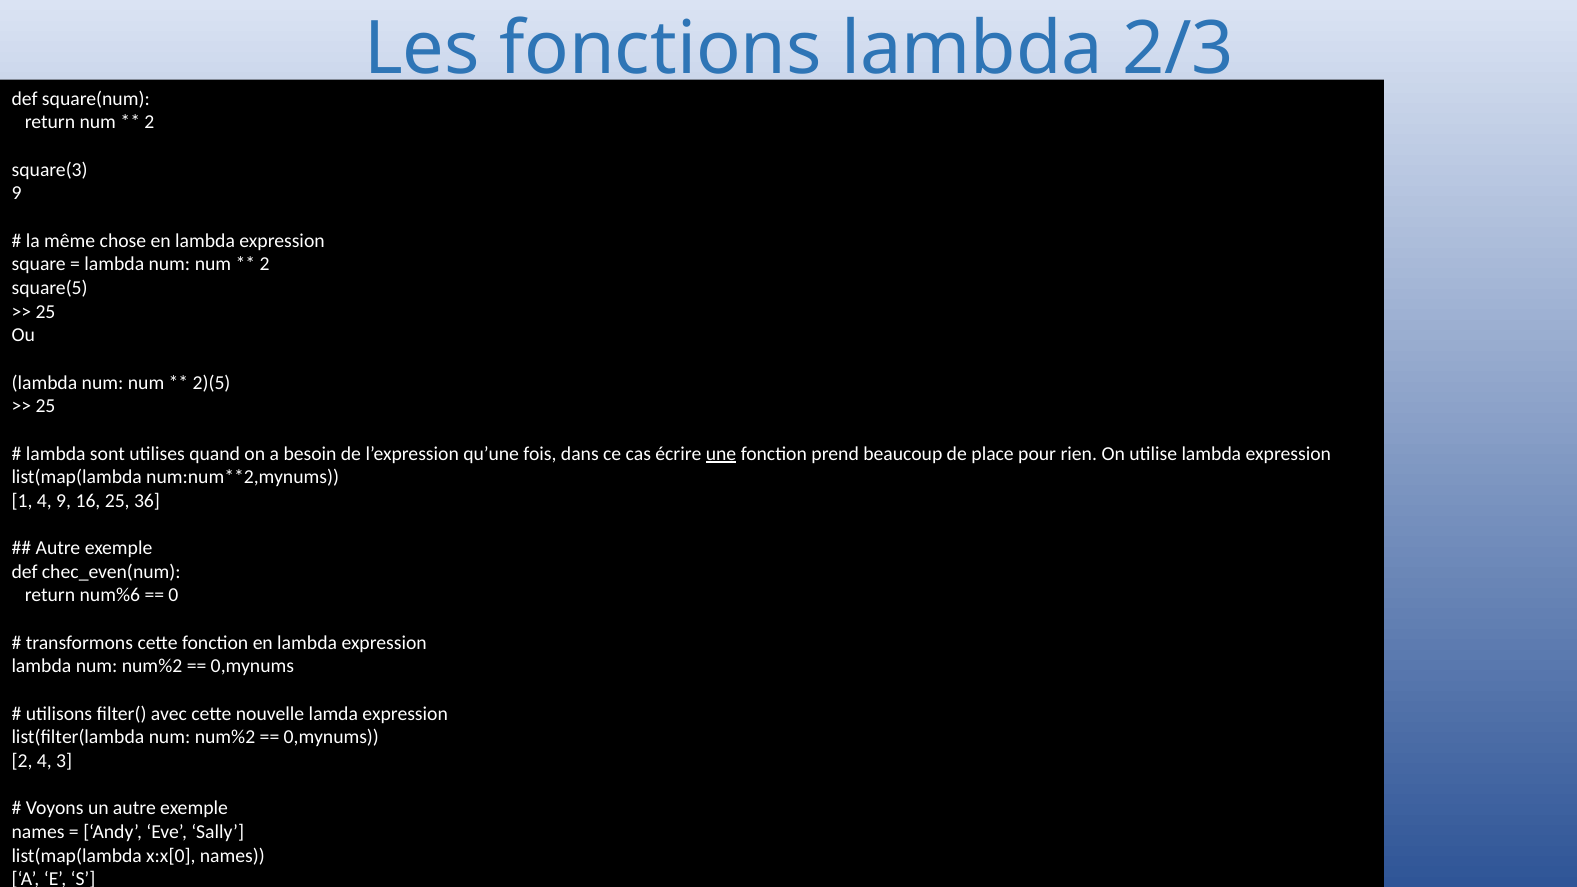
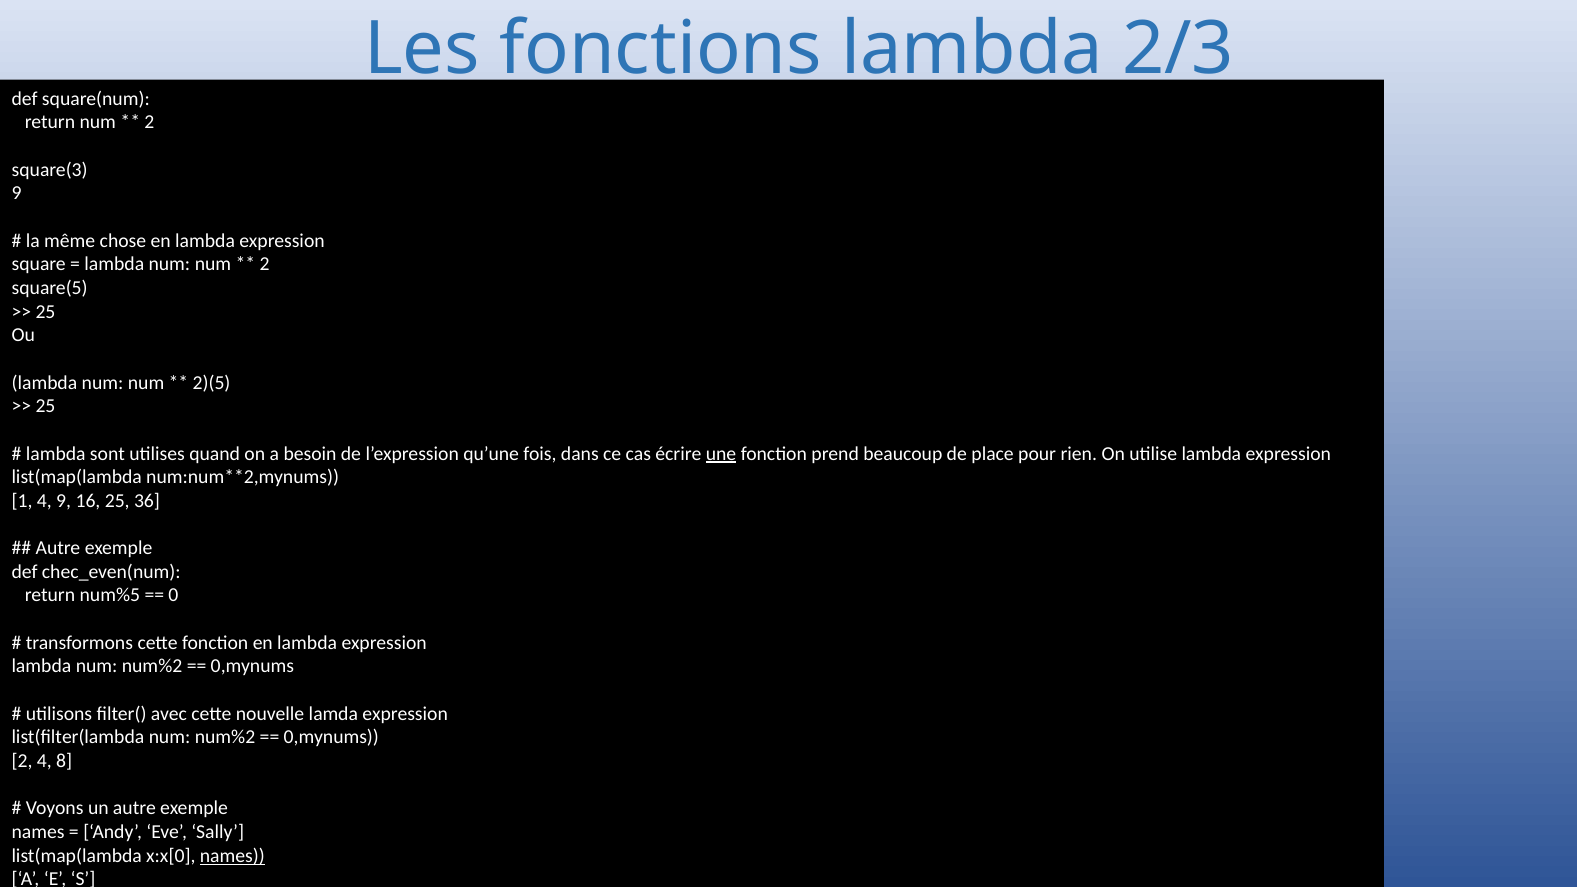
num%6: num%6 -> num%5 (110, 595)
3: 3 -> 8 (64, 761)
names underline: none -> present (232, 856)
